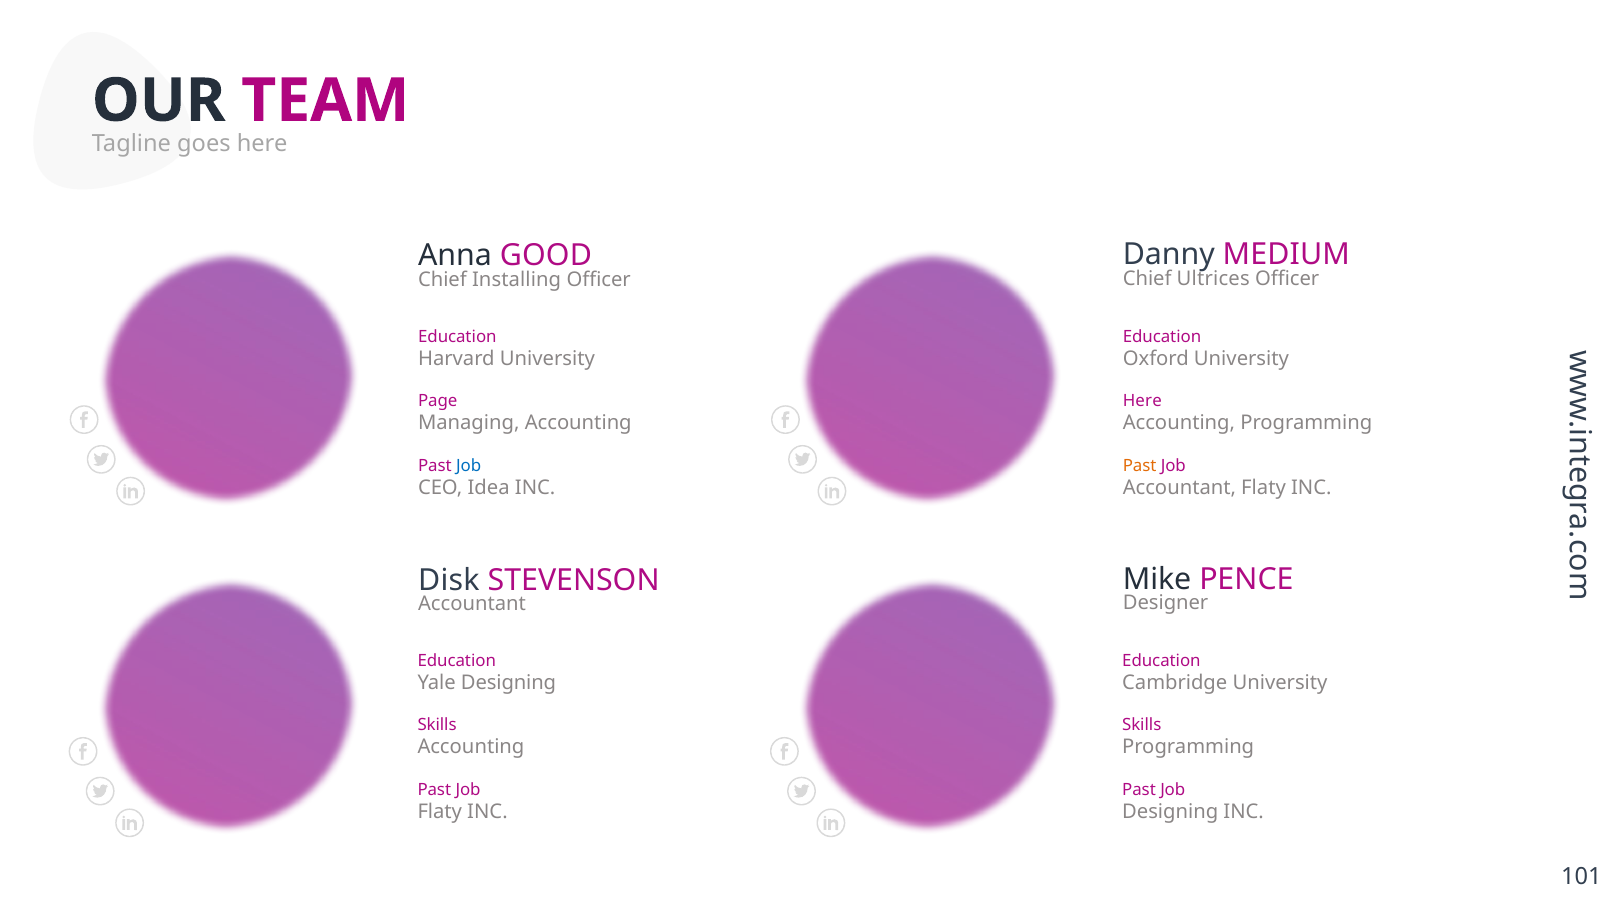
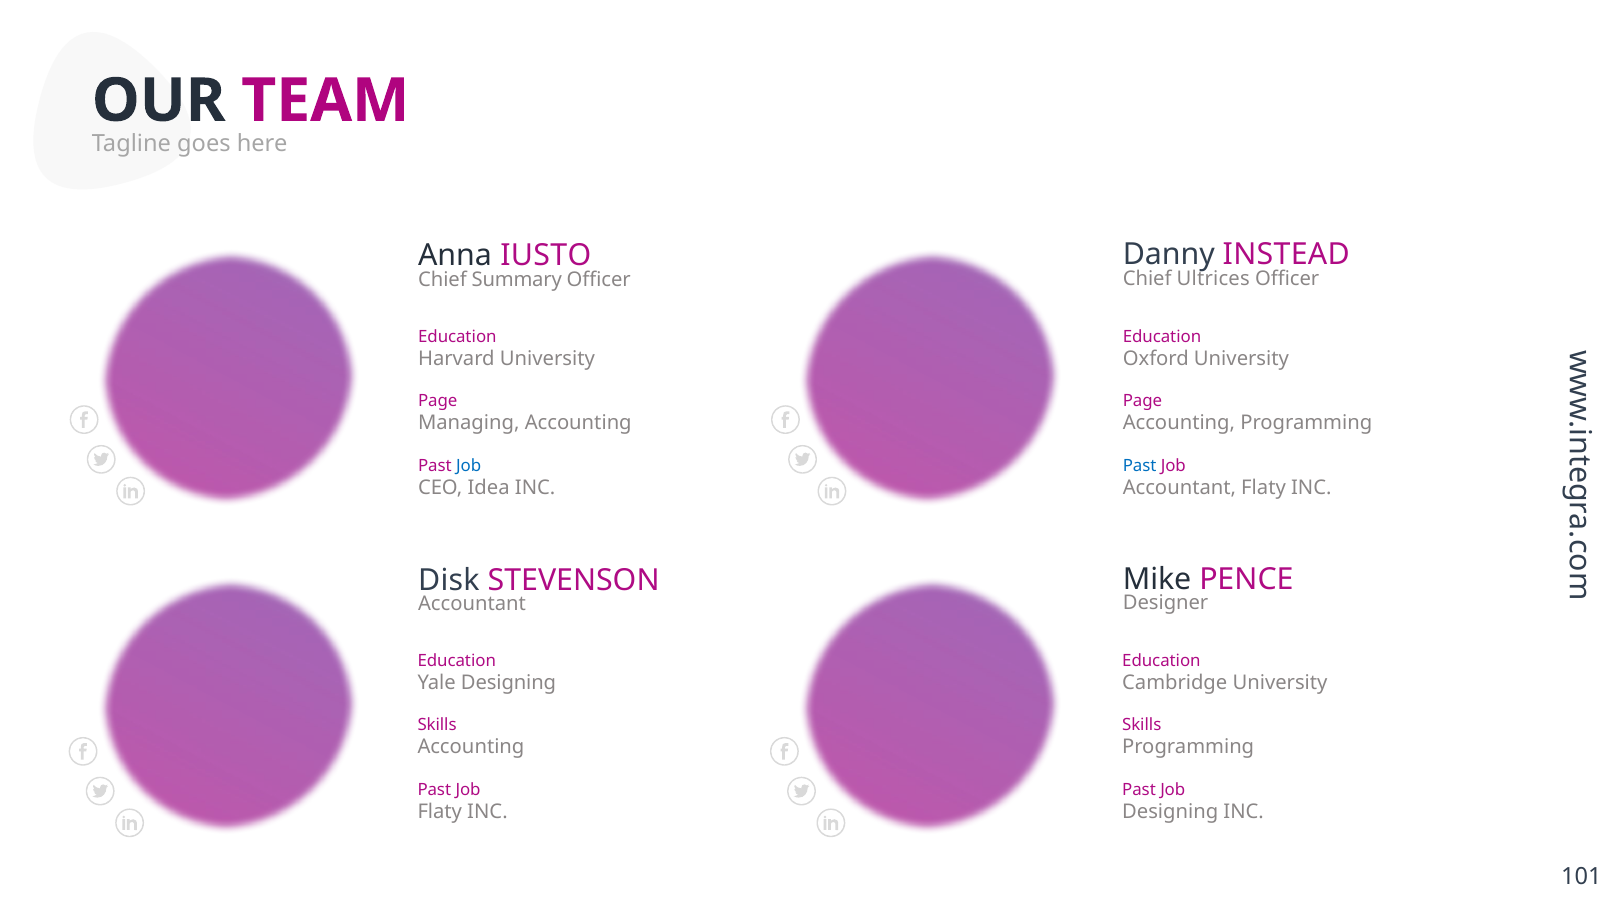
MEDIUM: MEDIUM -> INSTEAD (1286, 255)
GOOD: GOOD -> IUSTO (546, 256)
Installing: Installing -> Summary (517, 279)
Here: Here -> Page (1142, 401)
Past colour: orange -> blue (1140, 466)
